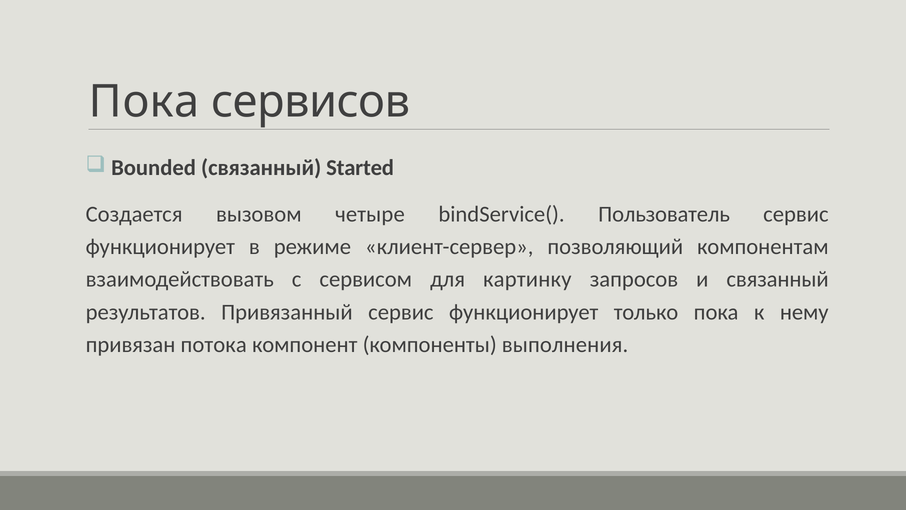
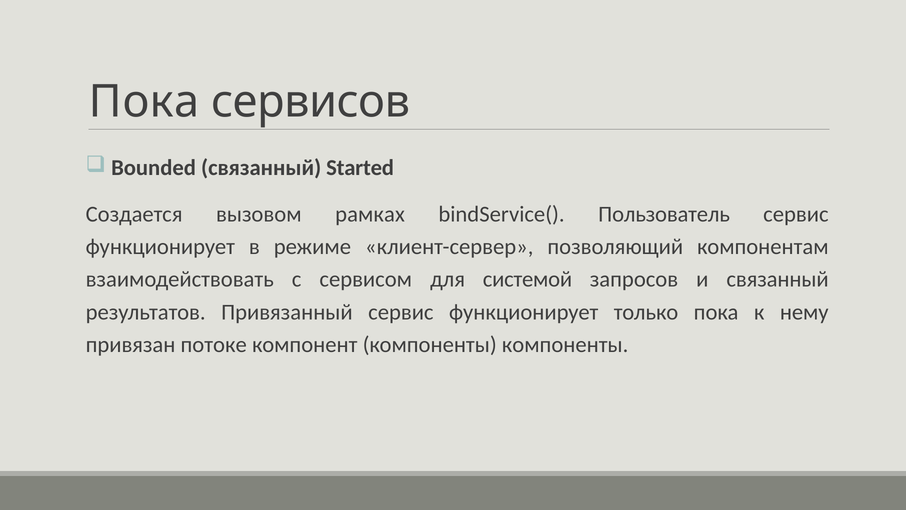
четыре: четыре -> рамках (370, 214)
картинку: картинку -> системой (527, 279)
потока: потока -> потоке (214, 344)
компоненты выполнения: выполнения -> компоненты (565, 344)
